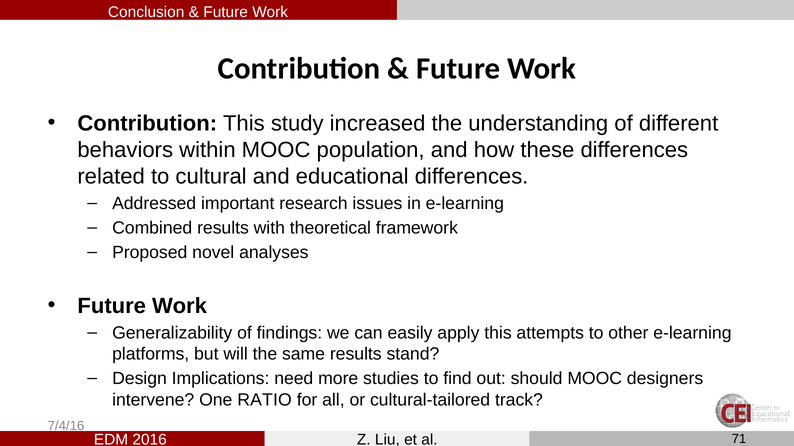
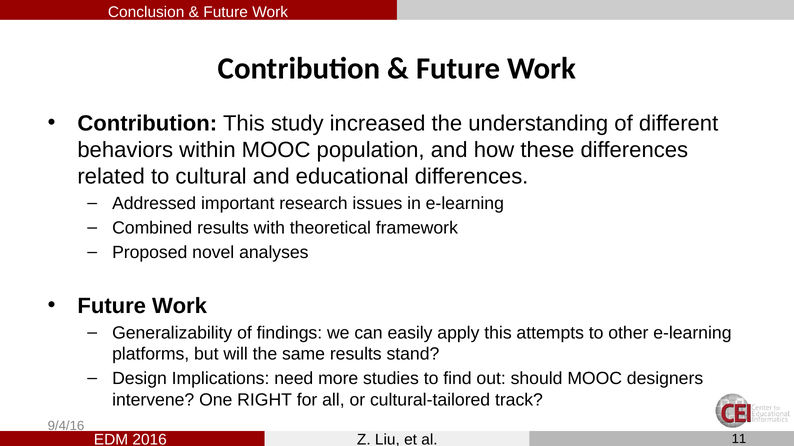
RATIO: RATIO -> RIGHT (265, 400)
7/4/16: 7/4/16 -> 9/4/16 (66, 427)
71: 71 -> 11 (739, 439)
